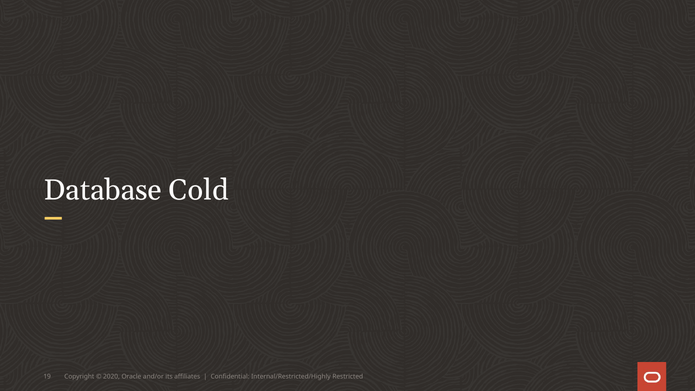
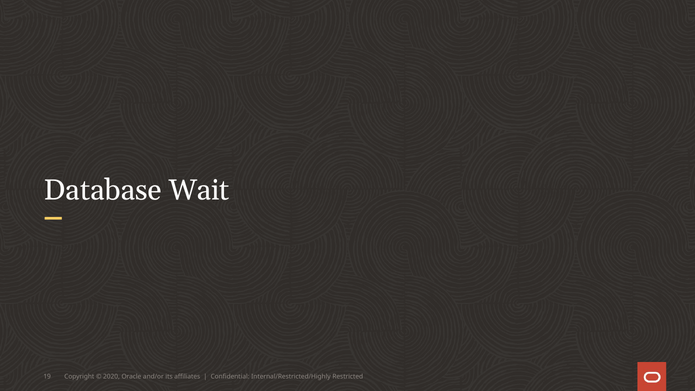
Cold: Cold -> Wait (199, 190)
